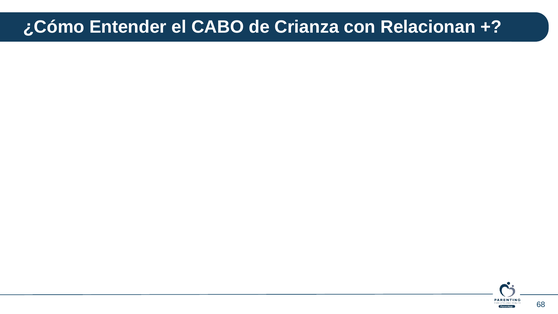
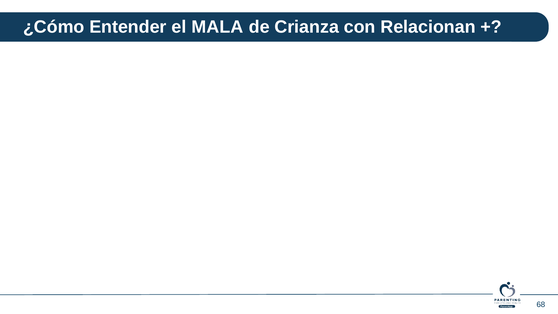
CABO: CABO -> MALA (218, 27)
